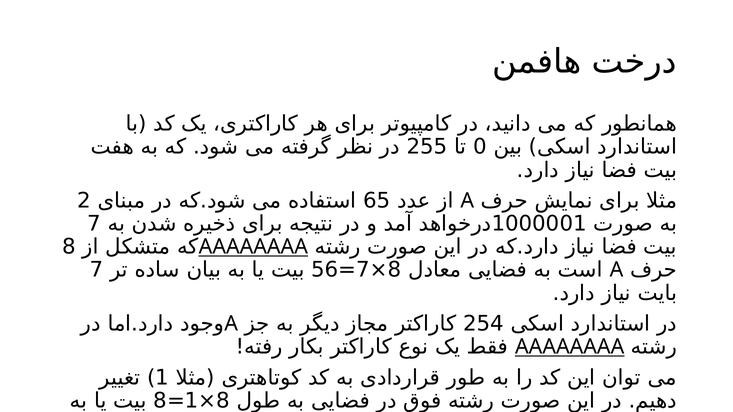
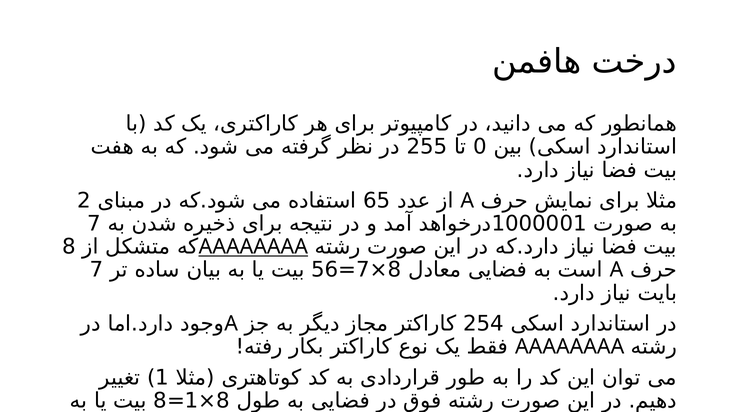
AAAAAAAA underline: present -> none (570, 347)
